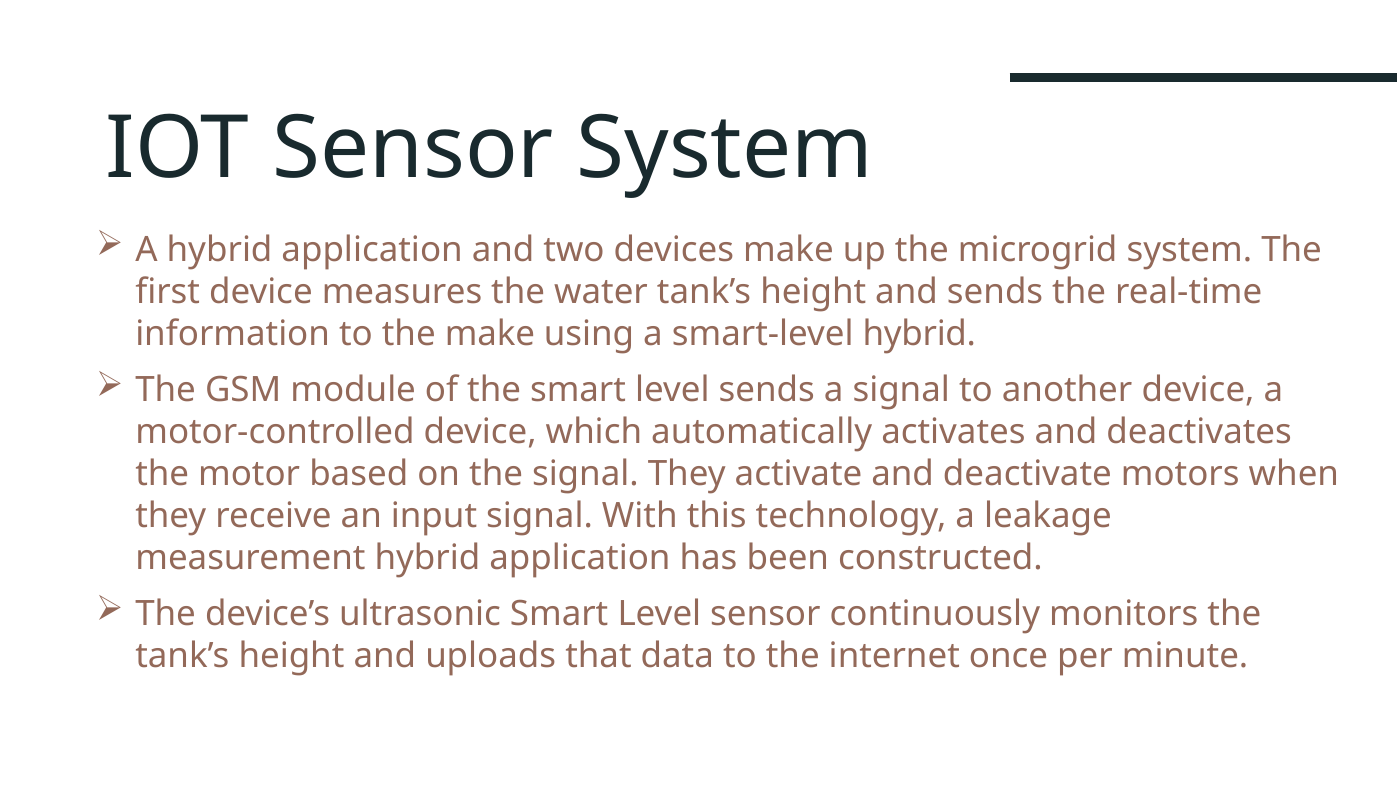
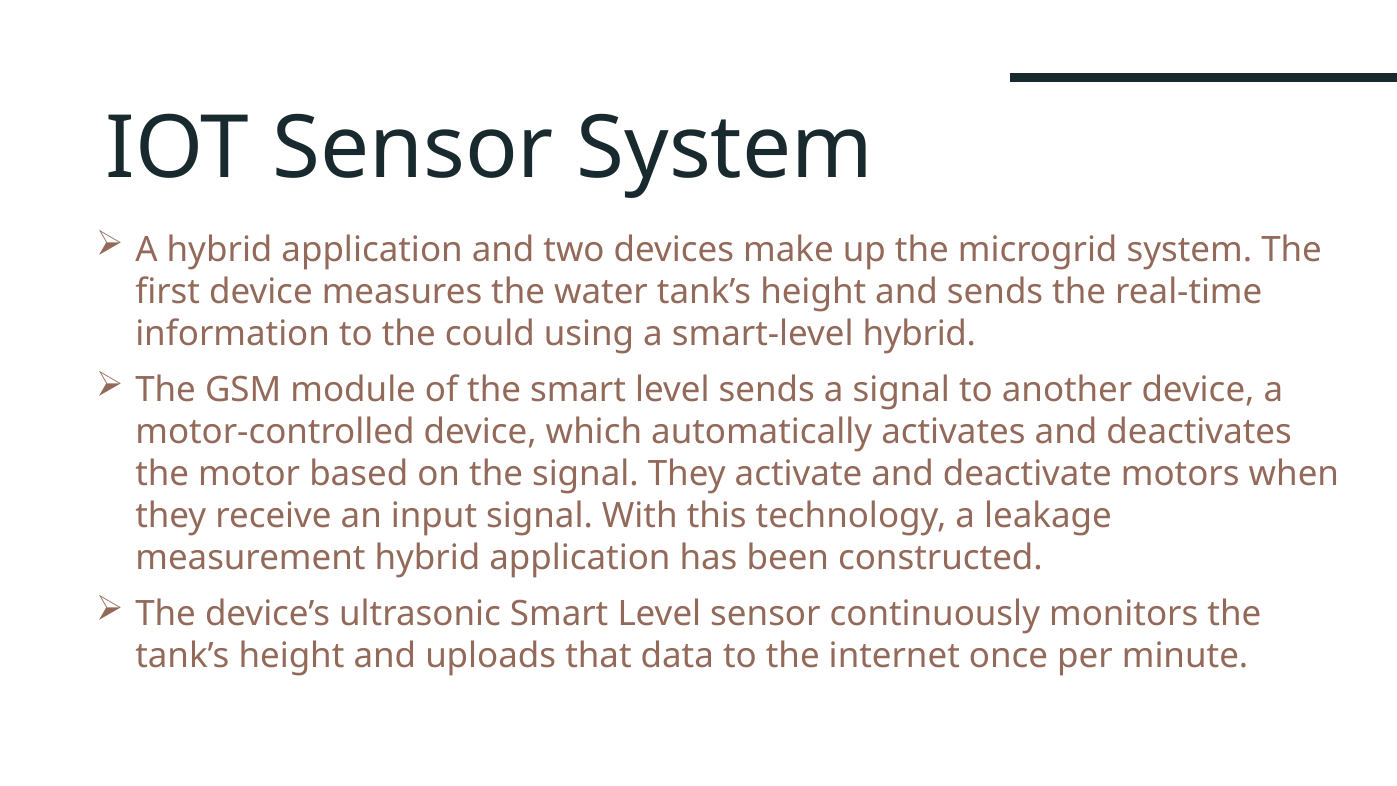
the make: make -> could (490, 334)
